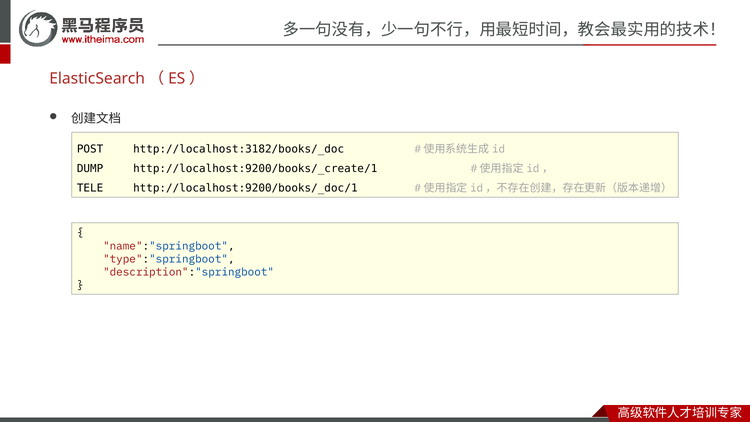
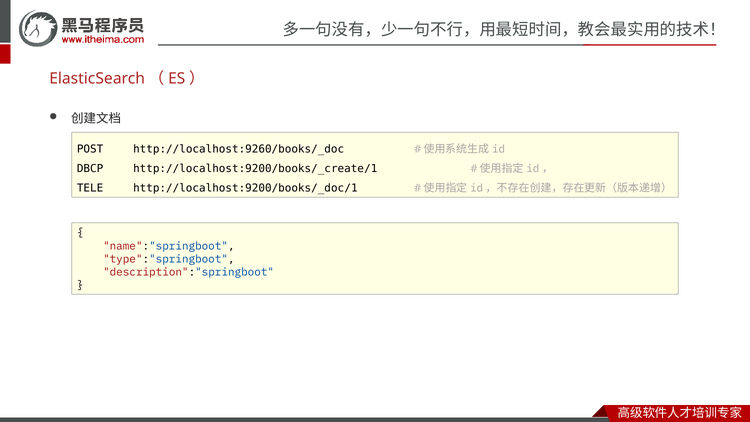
http://localhost:3182/books/_doc: http://localhost:3182/books/_doc -> http://localhost:9260/books/_doc (239, 149)
DUMP: DUMP -> DBCP (90, 169)
